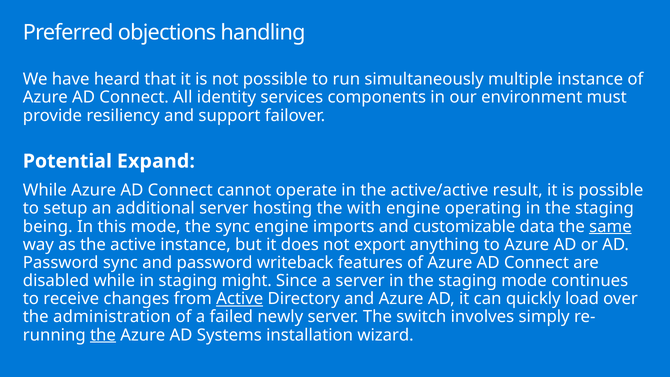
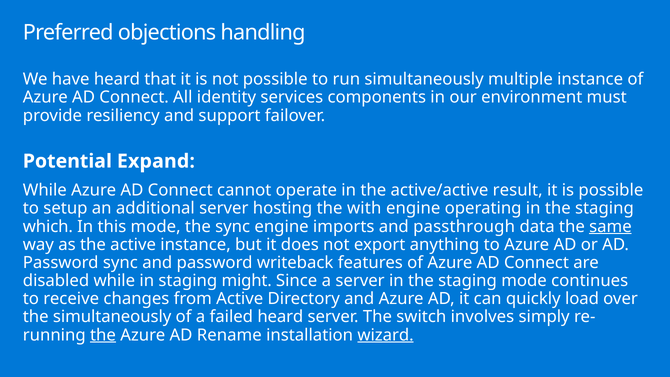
being: being -> which (48, 226)
customizable: customizable -> passthrough (464, 226)
Active underline: present -> none (240, 299)
the administration: administration -> simultaneously (112, 317)
failed newly: newly -> heard (280, 317)
Systems: Systems -> Rename (229, 335)
wizard underline: none -> present (386, 335)
